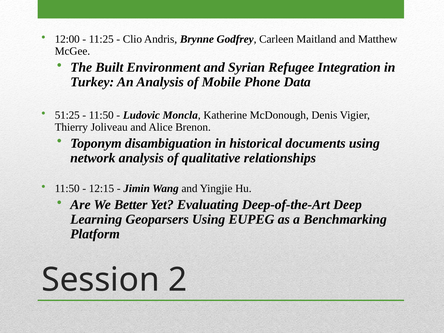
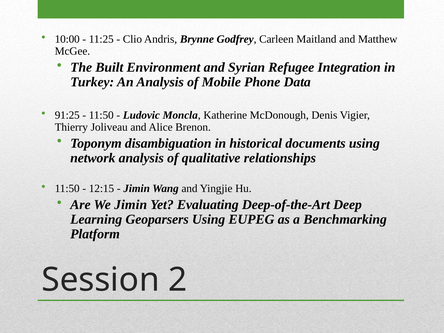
12:00: 12:00 -> 10:00 (67, 39)
51:25: 51:25 -> 91:25 (67, 115)
We Better: Better -> Jimin (131, 205)
